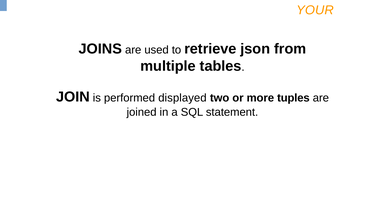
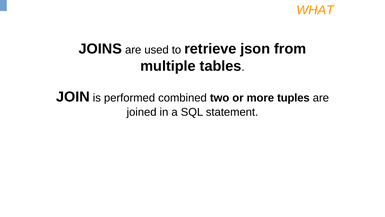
YOUR: YOUR -> WHAT (315, 10)
displayed: displayed -> combined (182, 98)
